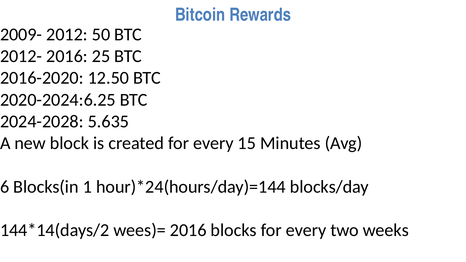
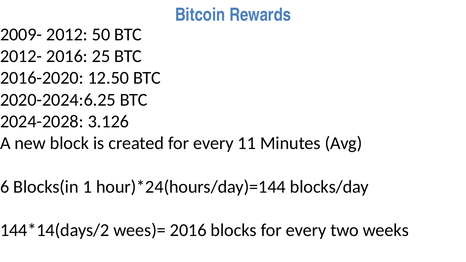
5.635: 5.635 -> 3.126 (108, 122)
15: 15 -> 11 (247, 143)
